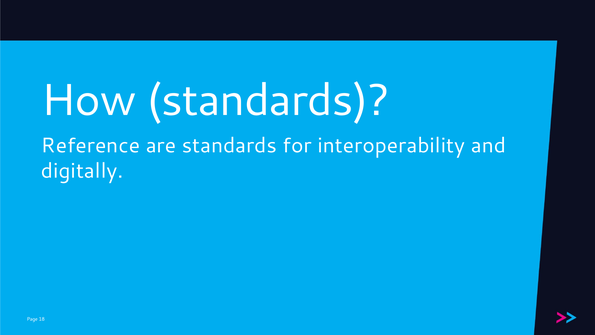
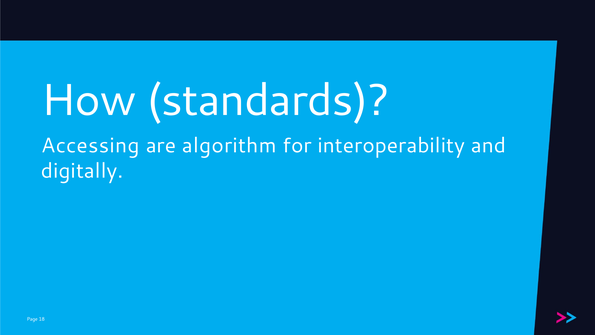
Reference: Reference -> Accessing (90, 145)
are standards: standards -> algorithm (229, 145)
